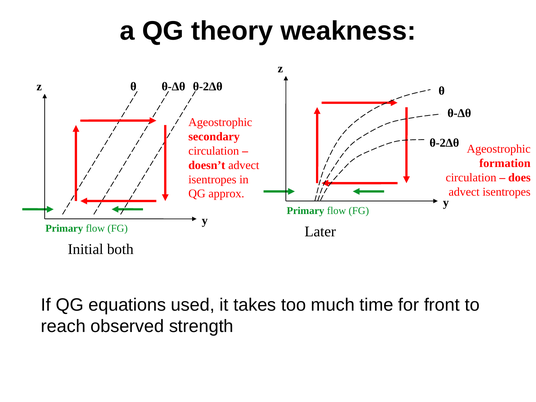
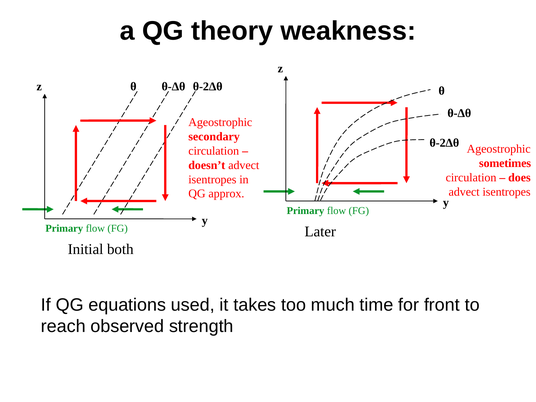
formation: formation -> sometimes (505, 163)
